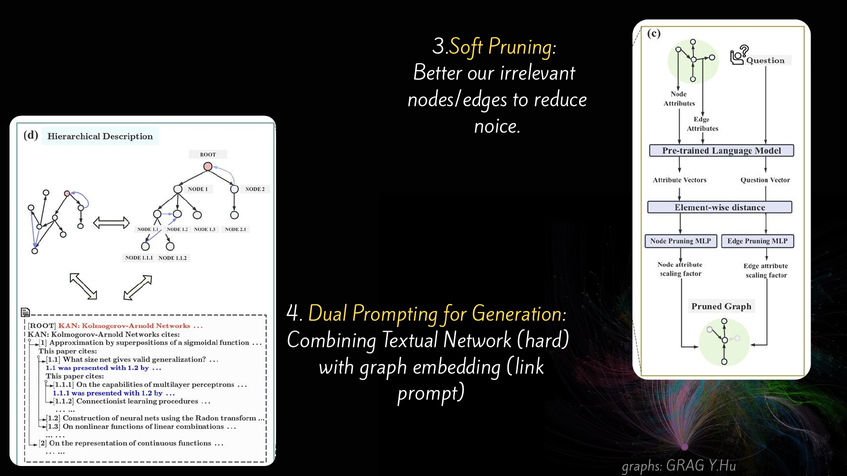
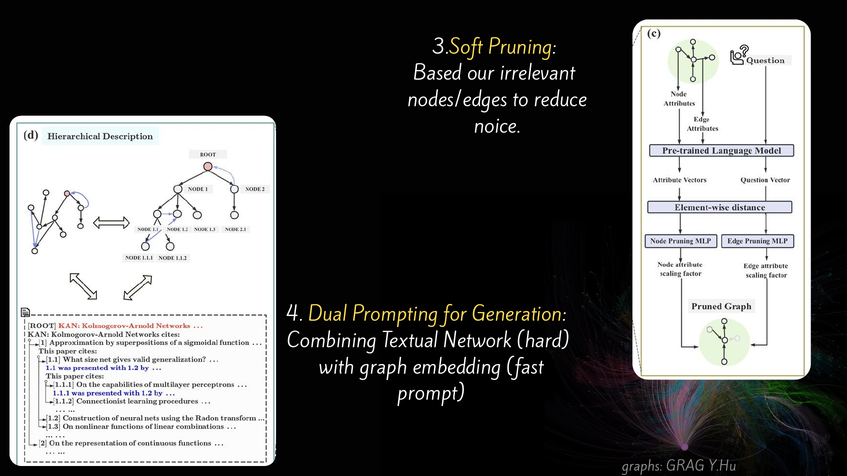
Better: Better -> Based (438, 74)
link: link -> fast (525, 368)
